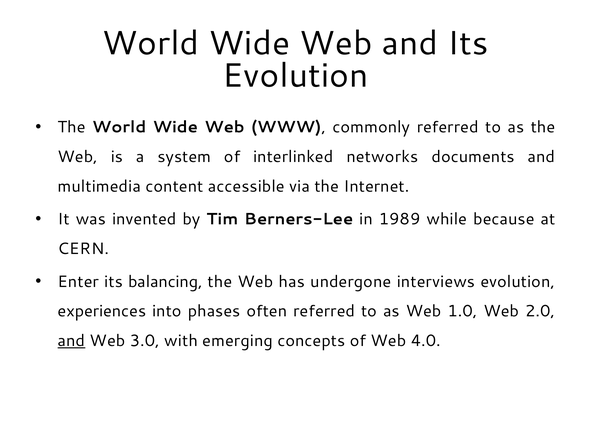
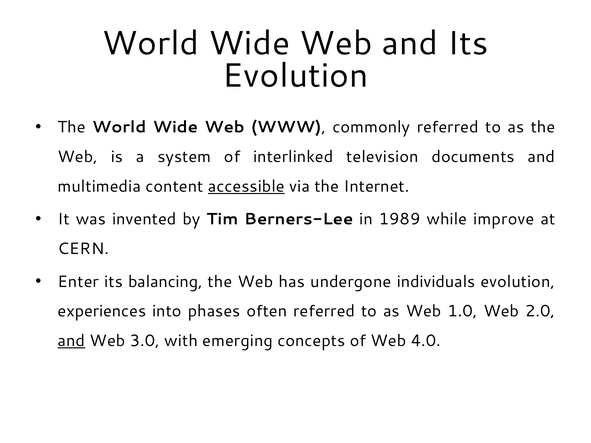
networks: networks -> television (382, 157)
accessible underline: none -> present (246, 186)
because: because -> improve (504, 219)
interviews: interviews -> individuals (436, 282)
